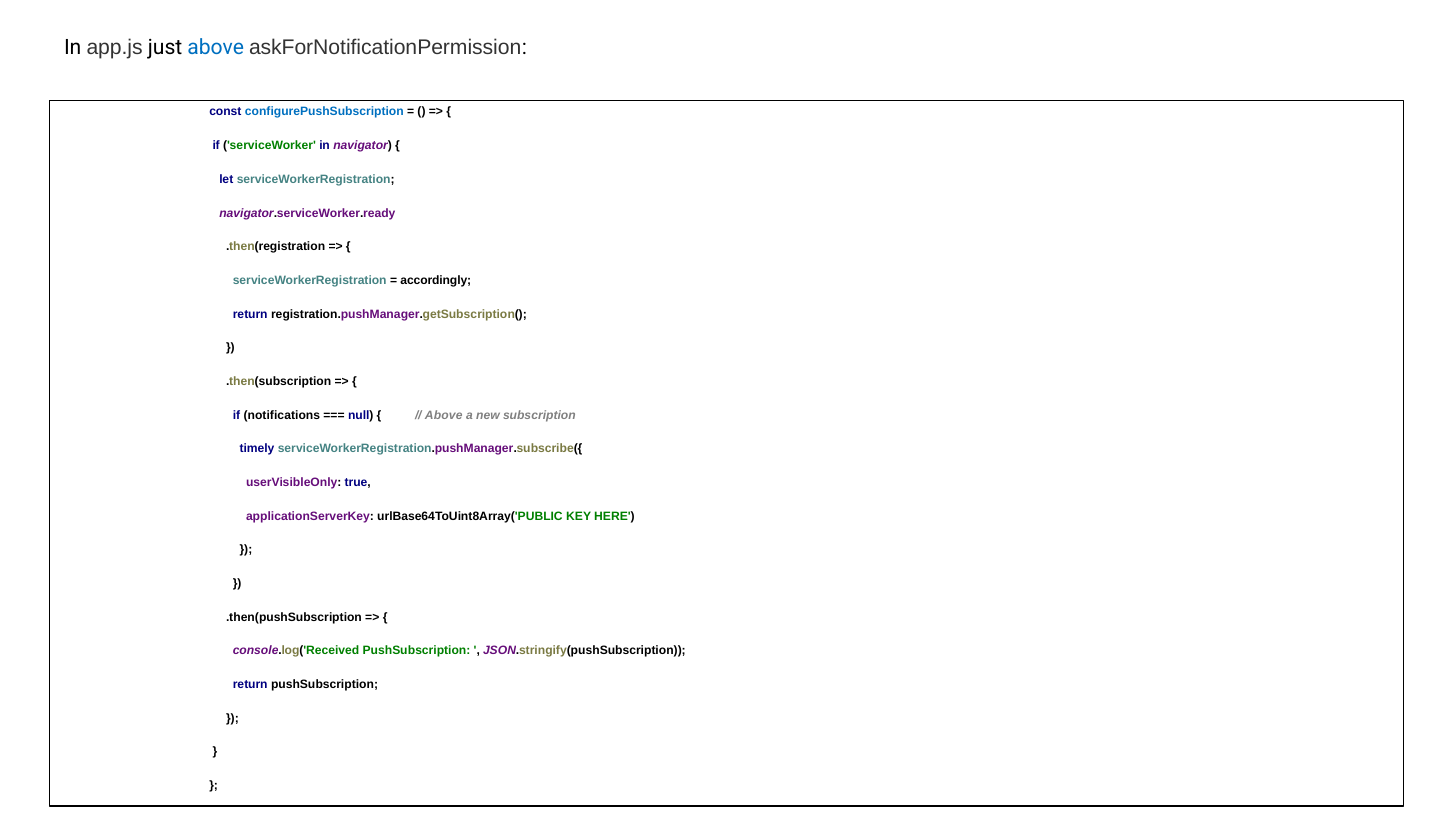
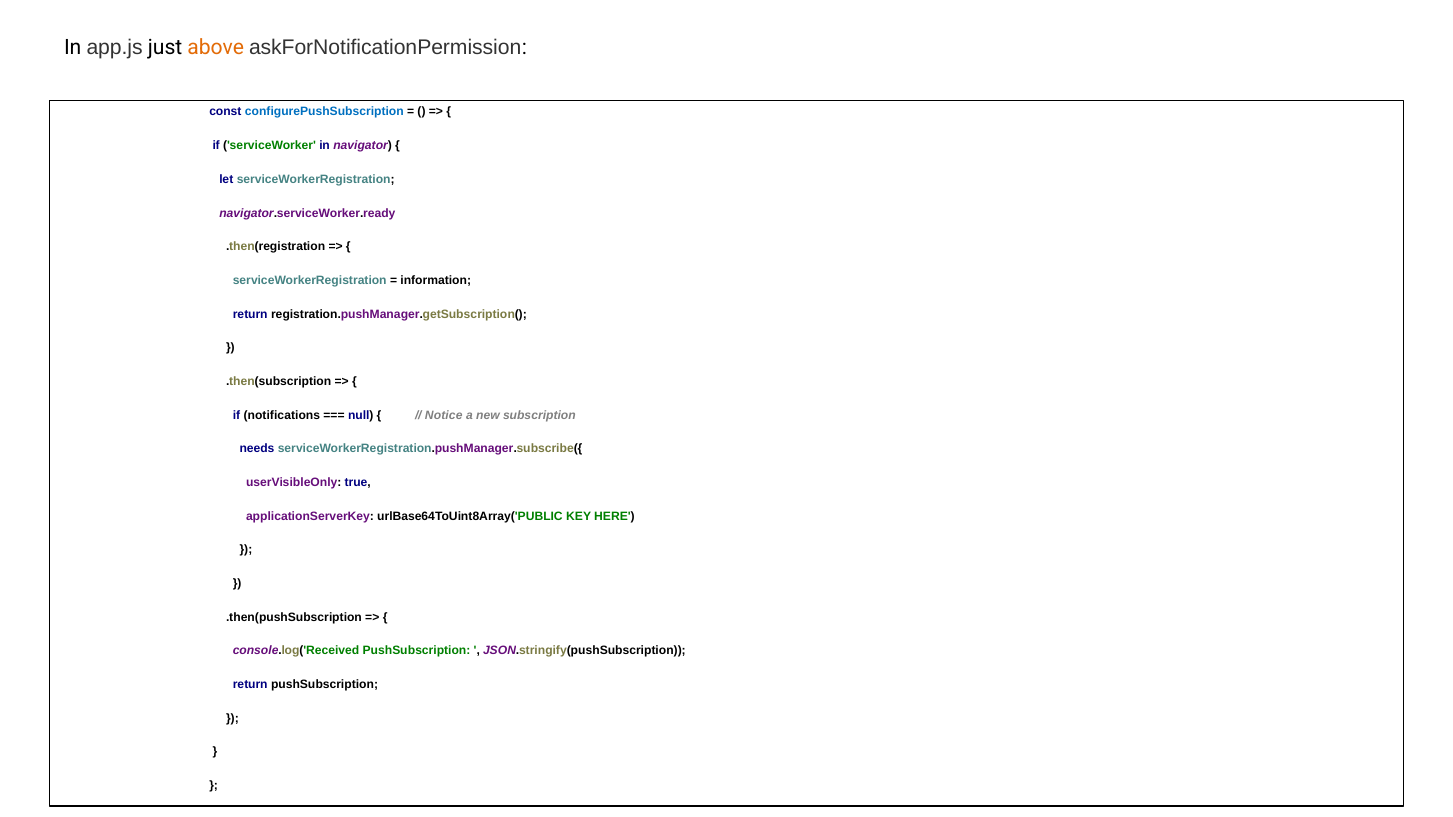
above colour: blue -> orange (216, 48)
accordingly: accordingly -> information (436, 280)
Above: Above -> Notice (444, 415)
timely: timely -> needs (257, 449)
